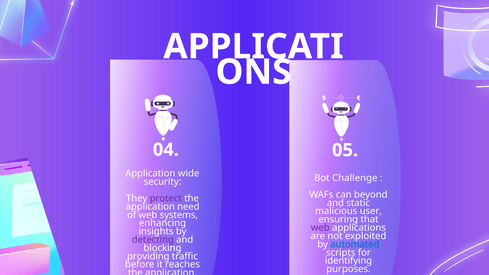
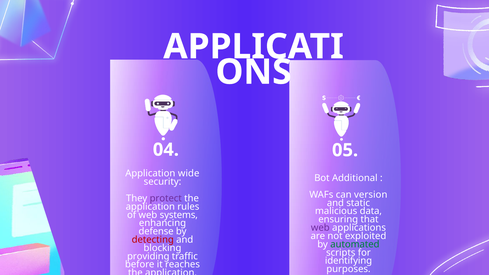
Challenge: Challenge -> Additional (355, 178)
beyond: beyond -> version (371, 195)
need: need -> rules (188, 207)
user: user -> data (371, 211)
insights: insights -> defense (156, 231)
detecting colour: purple -> red (153, 240)
automated colour: blue -> green (355, 244)
